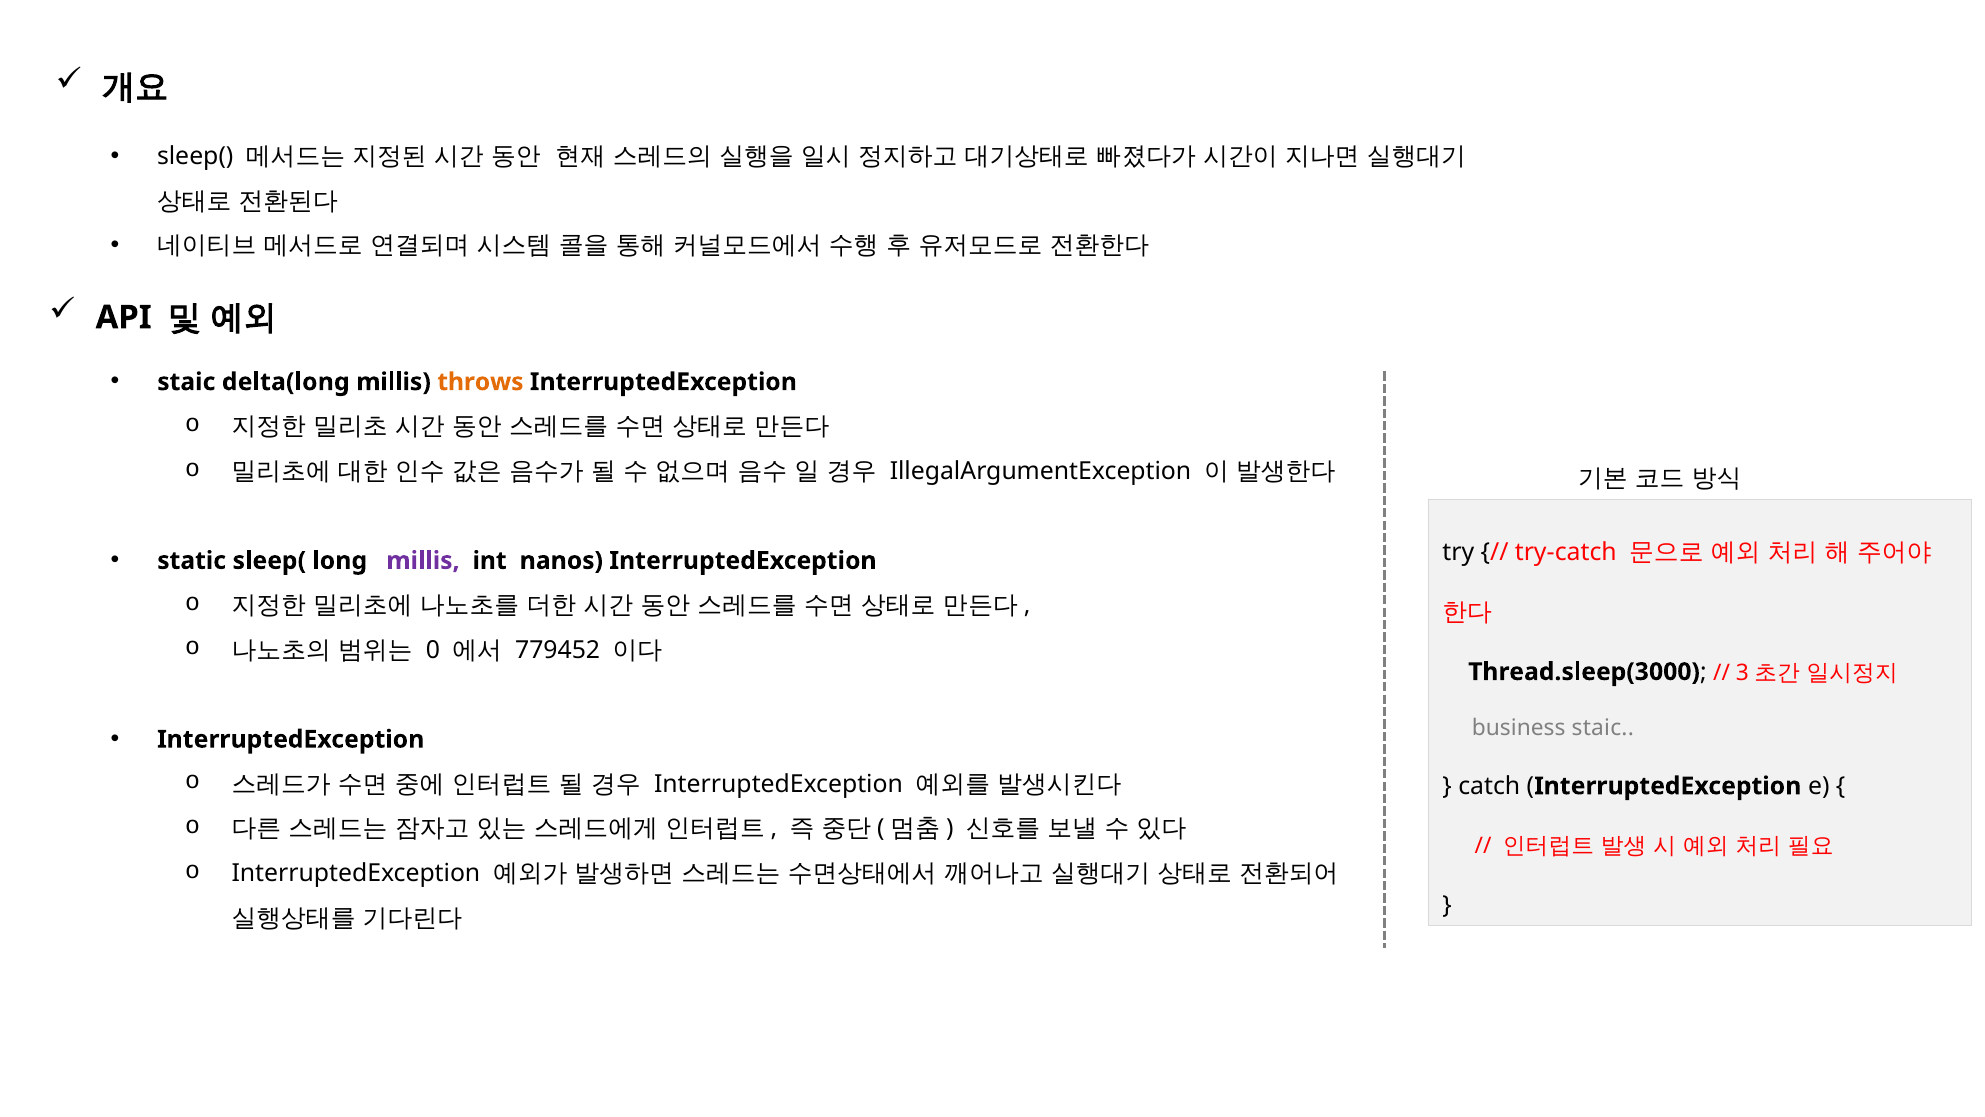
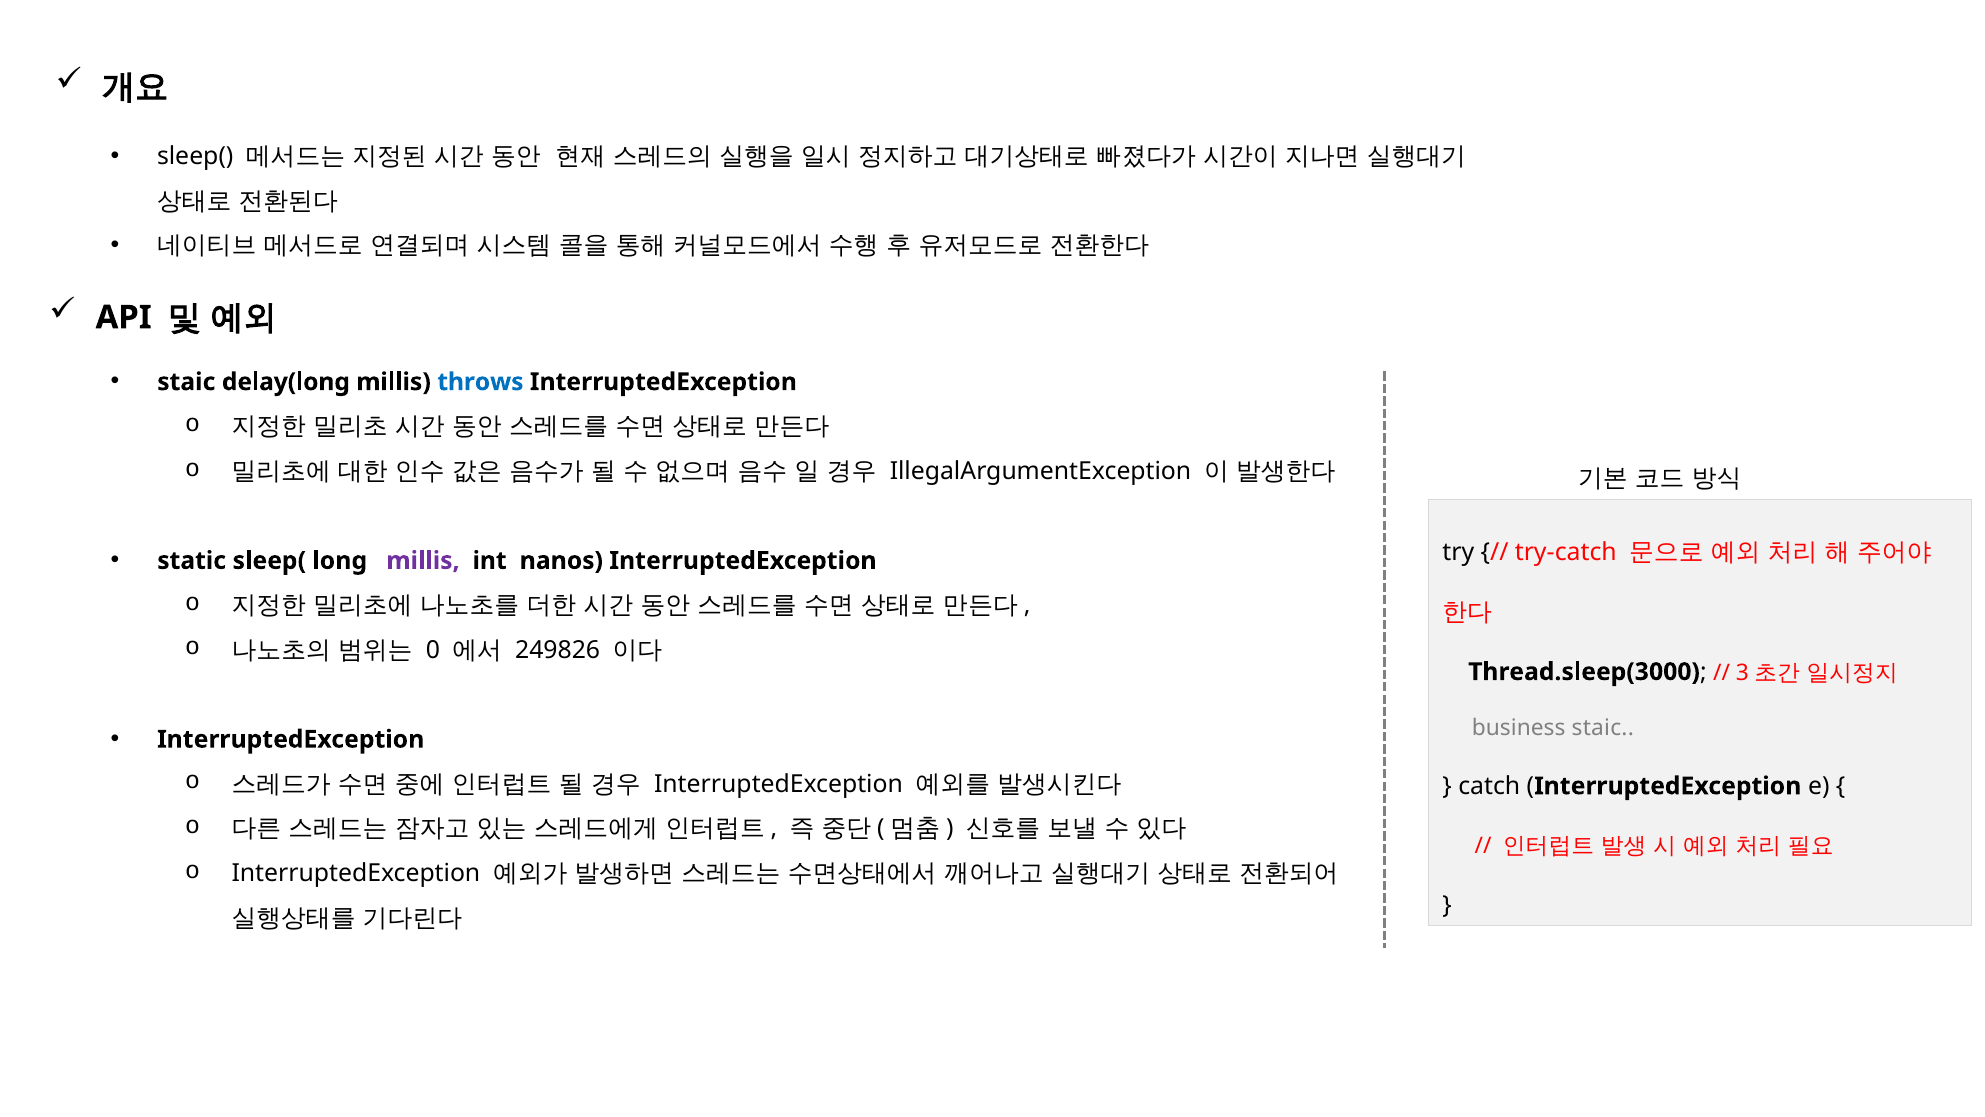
delta(long: delta(long -> delay(long (286, 382)
throws colour: orange -> blue (480, 382)
779452: 779452 -> 249826 (558, 650)
